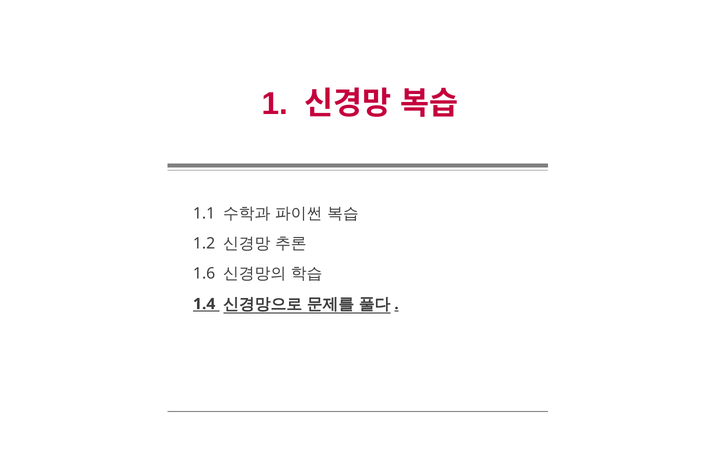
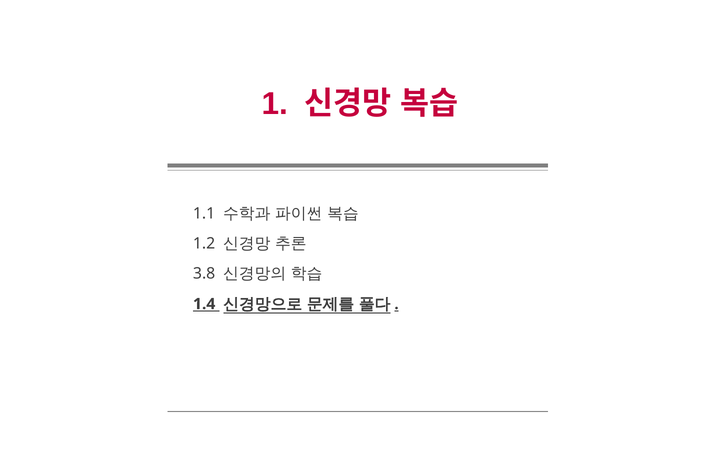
1.6: 1.6 -> 3.8 (204, 273)
